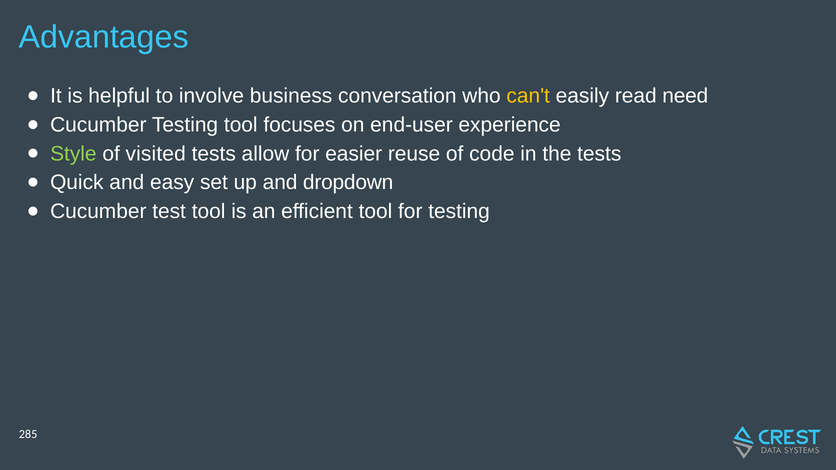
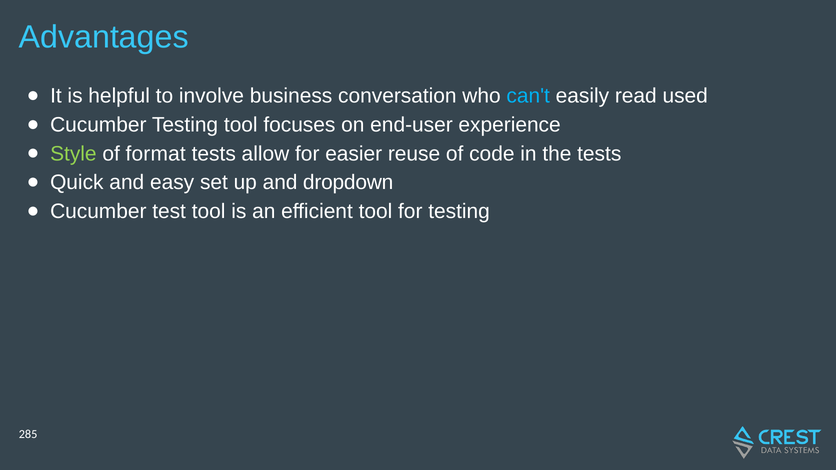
can't colour: yellow -> light blue (528, 96)
need: need -> used (685, 96)
visited: visited -> format (156, 154)
